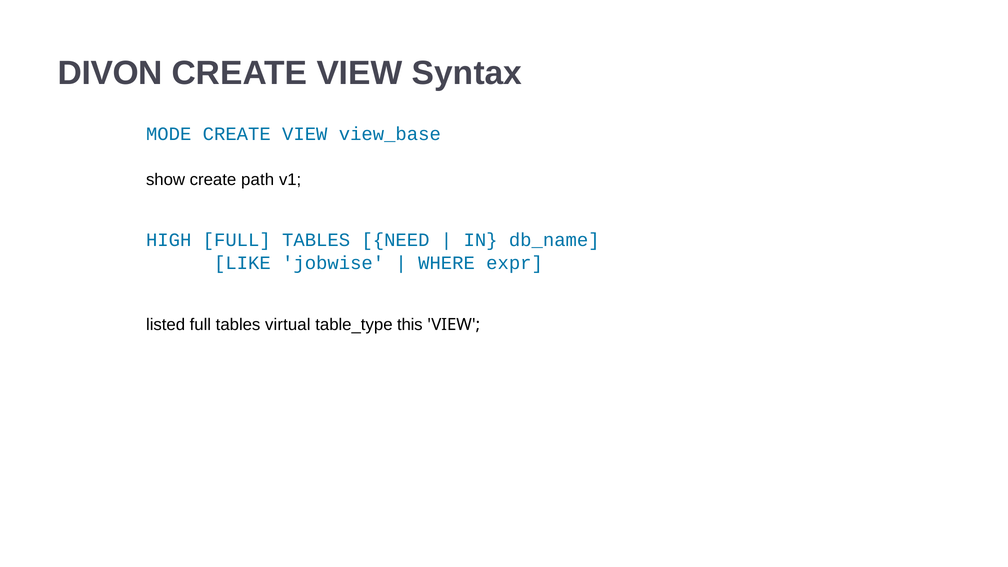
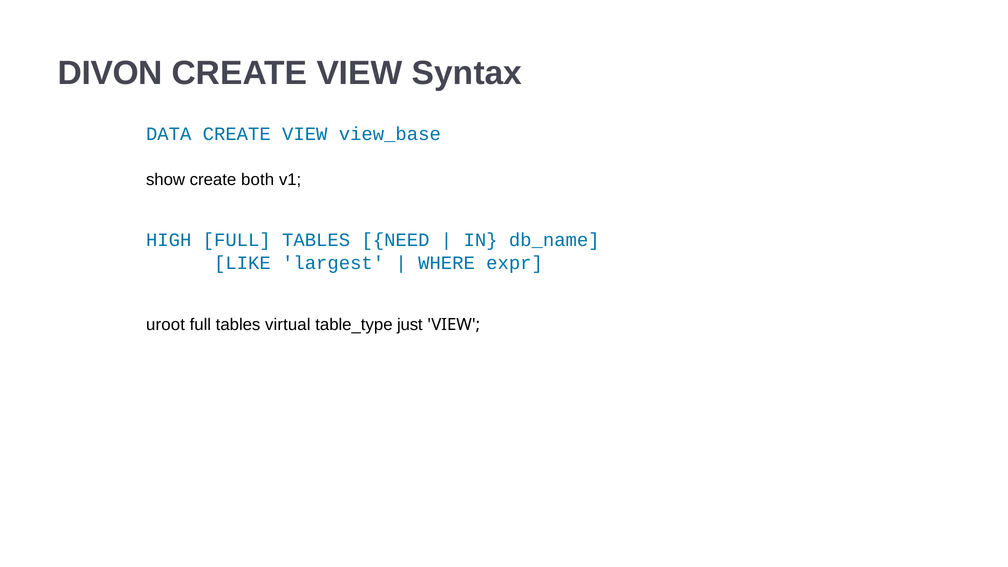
MODE: MODE -> DATA (169, 134)
path: path -> both (258, 180)
jobwise: jobwise -> largest (333, 263)
listed: listed -> uroot (165, 325)
this: this -> just (410, 325)
